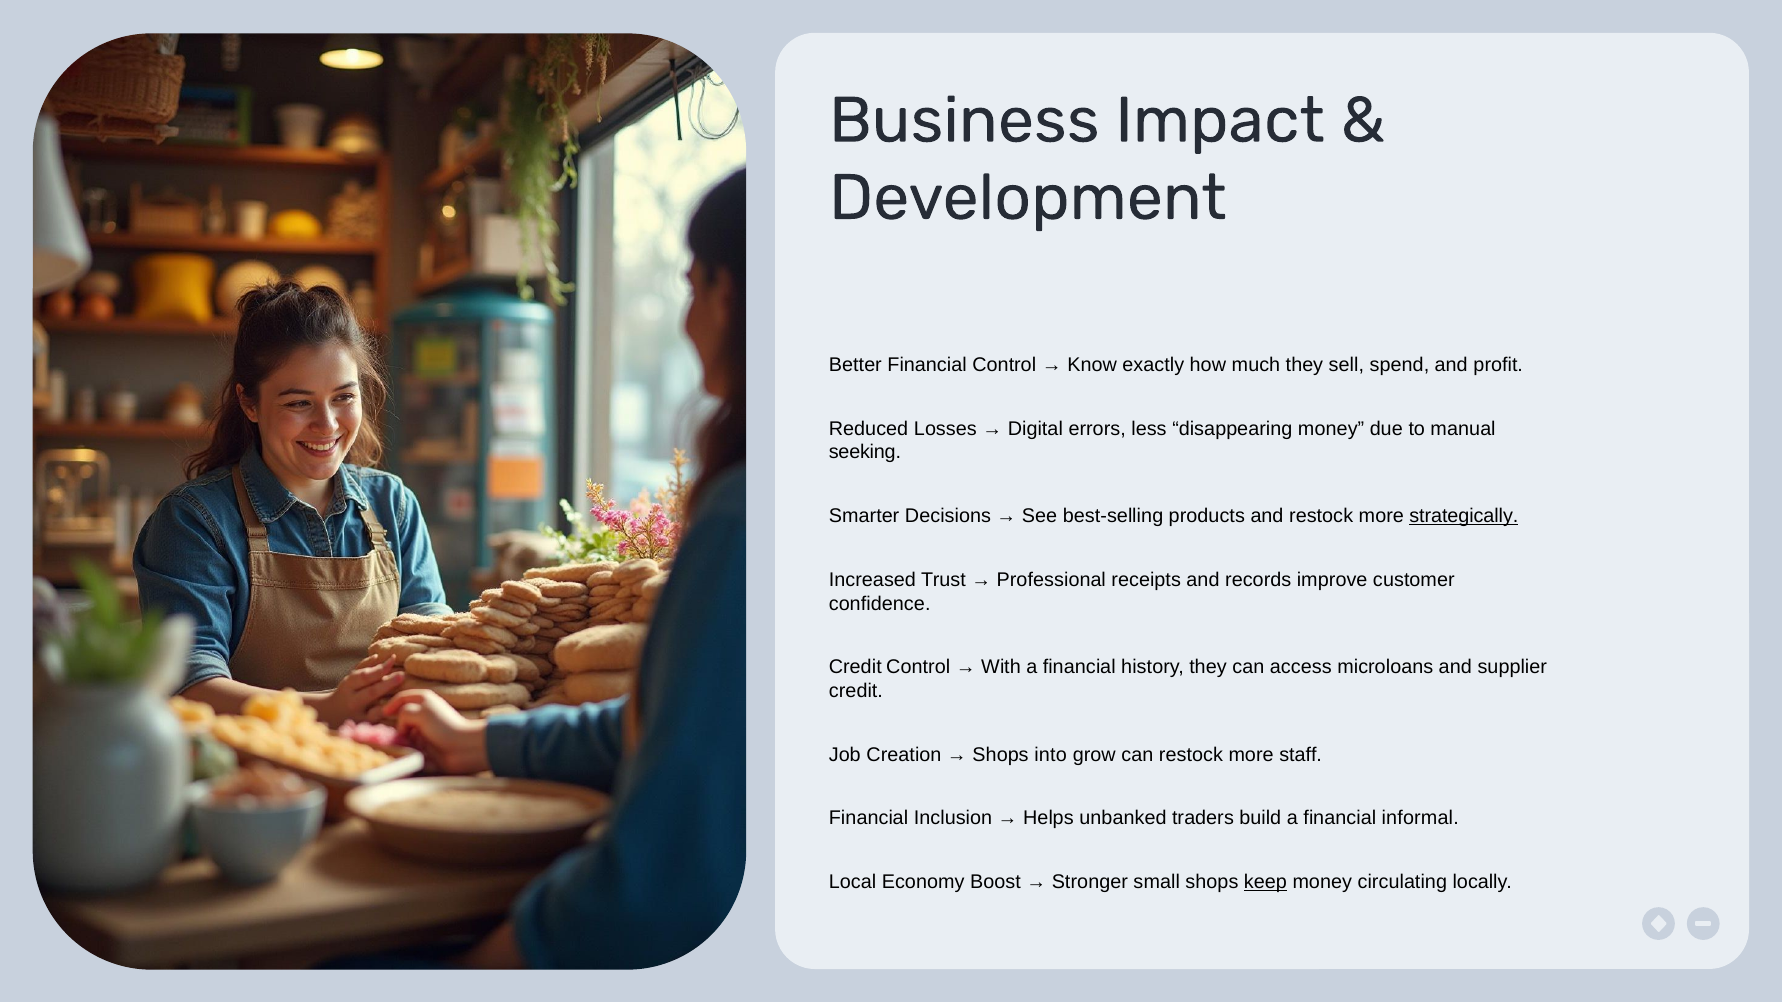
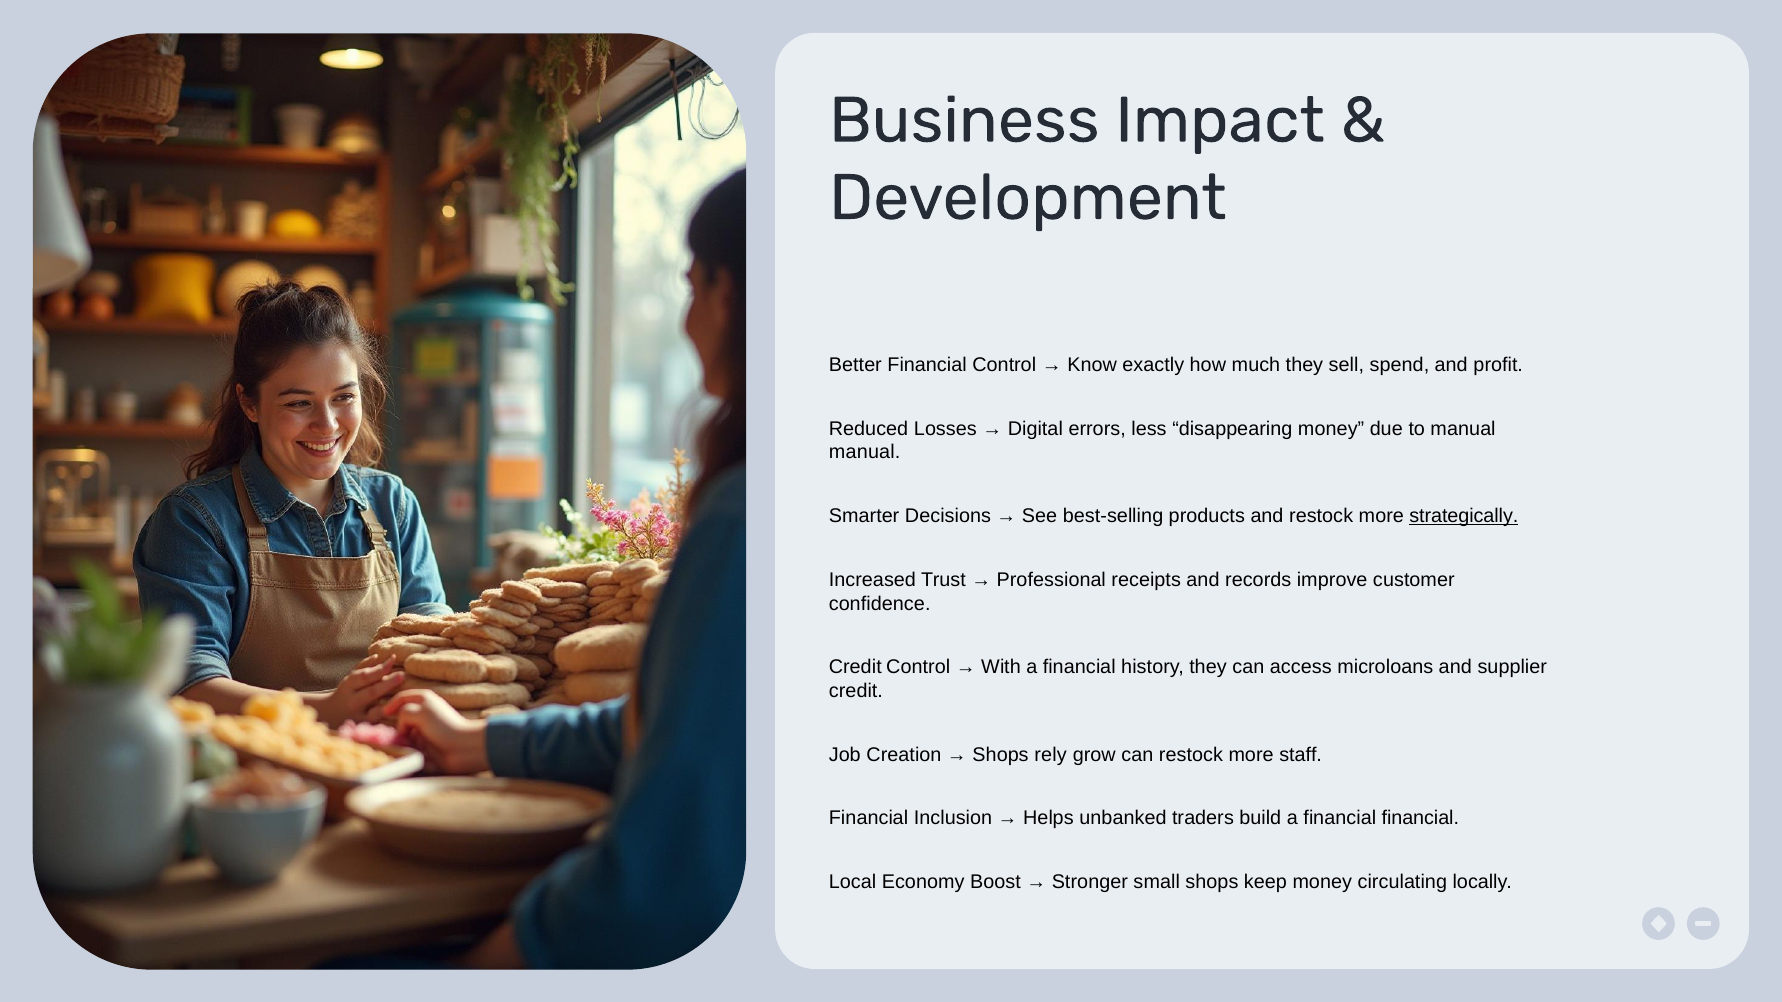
seeking: seeking -> manual (865, 453)
into: into -> rely (1051, 755)
financial informal: informal -> financial (1420, 819)
keep underline: present -> none (1265, 882)
